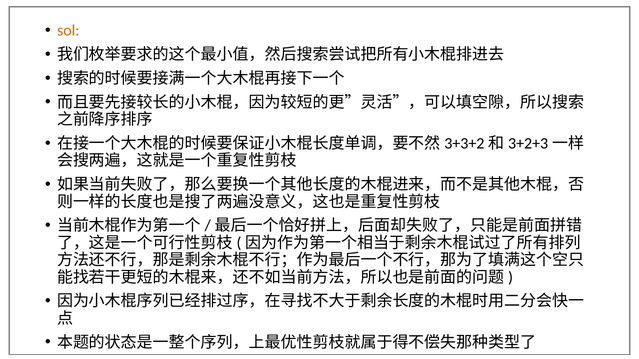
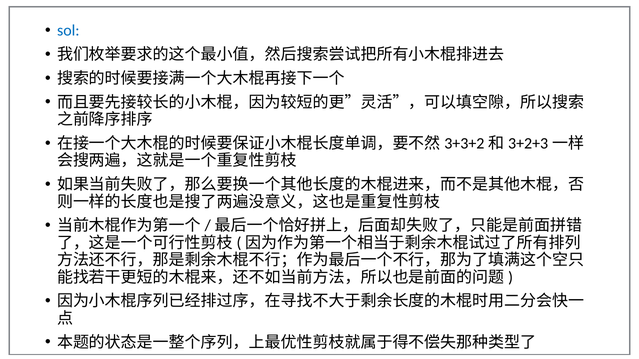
sol colour: orange -> blue (68, 31)
